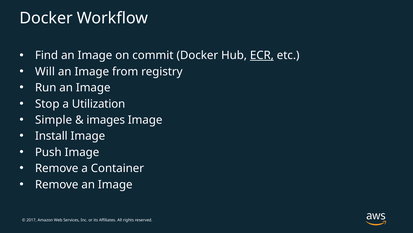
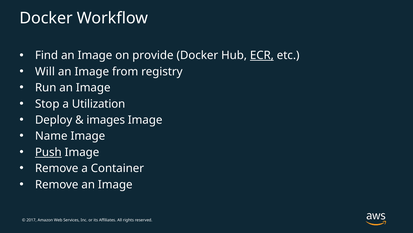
commit: commit -> provide (153, 55)
Simple: Simple -> Deploy (54, 120)
Install: Install -> Name (51, 136)
Push underline: none -> present (48, 152)
